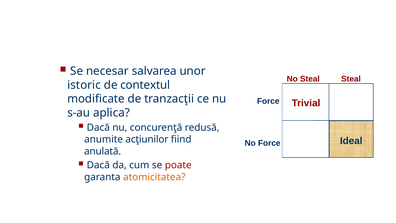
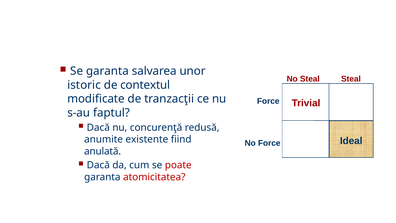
Se necesar: necesar -> garanta (107, 71)
aplica: aplica -> faptul (111, 113)
acţiunilor: acţiunilor -> existente (147, 139)
atomicitatea colour: orange -> red (154, 177)
